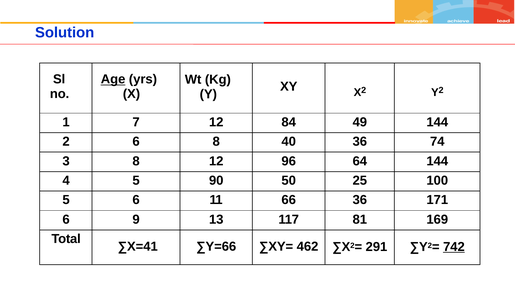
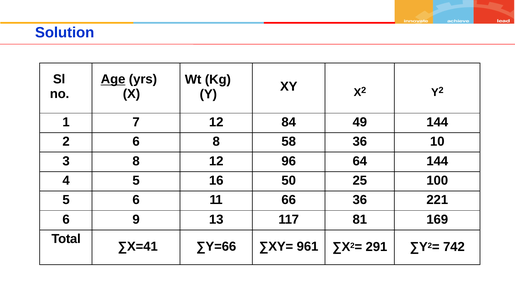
40: 40 -> 58 (289, 141)
74: 74 -> 10 (437, 141)
90: 90 -> 16 (216, 180)
171: 171 -> 221 (437, 200)
462: 462 -> 961 (308, 246)
742 underline: present -> none (454, 247)
